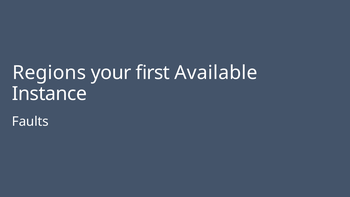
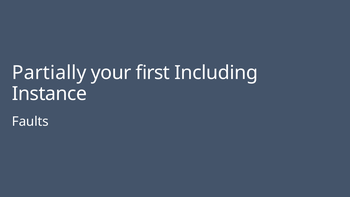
Regions: Regions -> Partially (49, 73)
Available: Available -> Including (216, 73)
